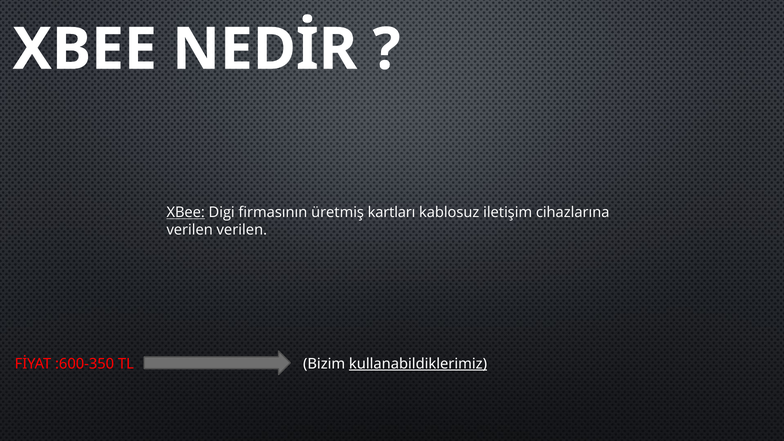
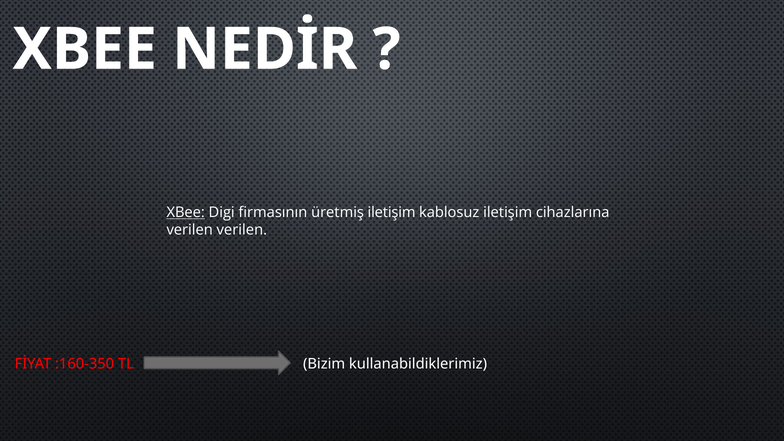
üretmiş kartları: kartları -> iletişim (392, 212)
:600-350: :600-350 -> :160-350 (85, 364)
kullanabildiklerimiz underline: present -> none (418, 364)
